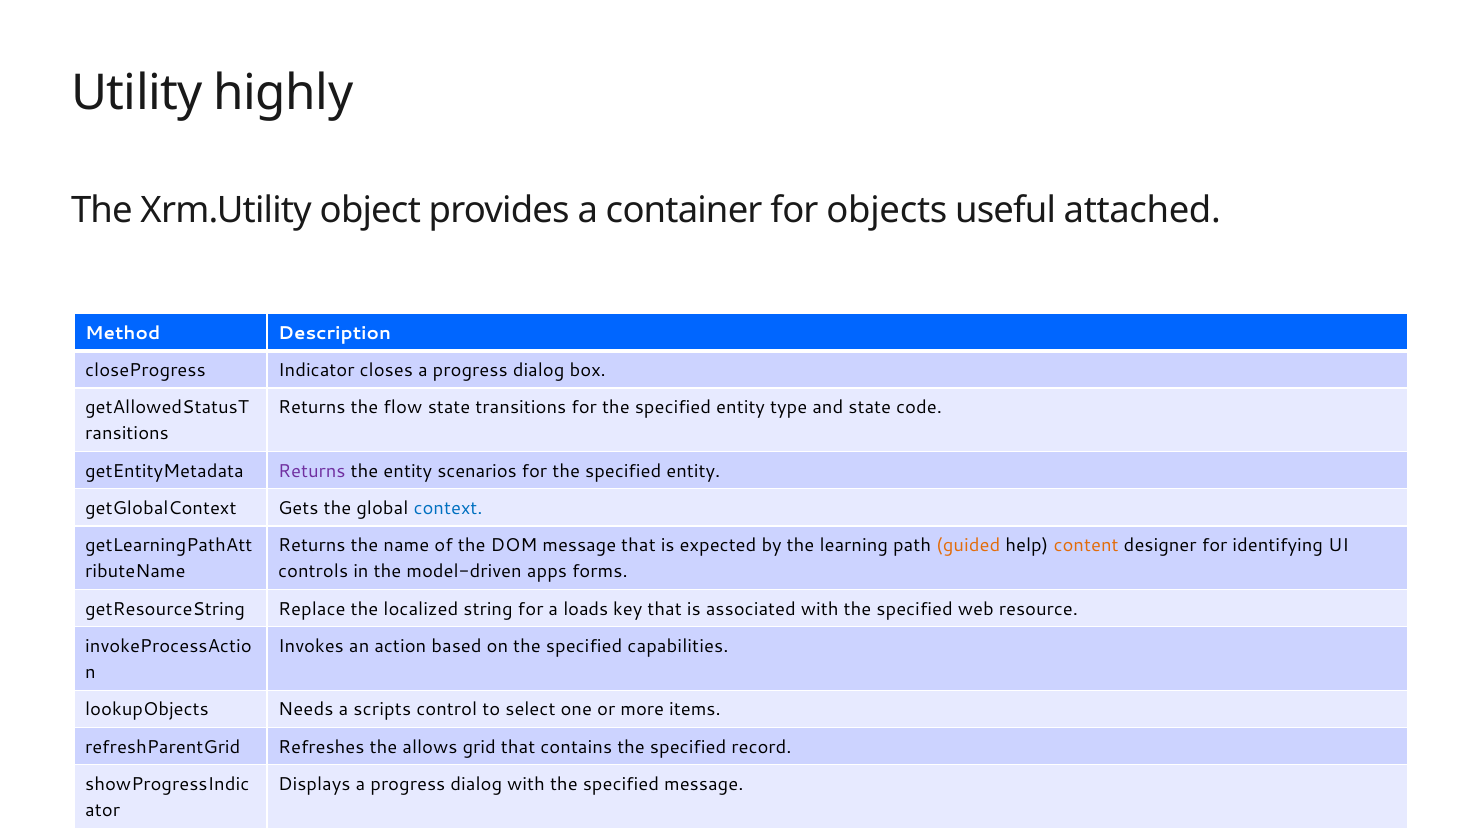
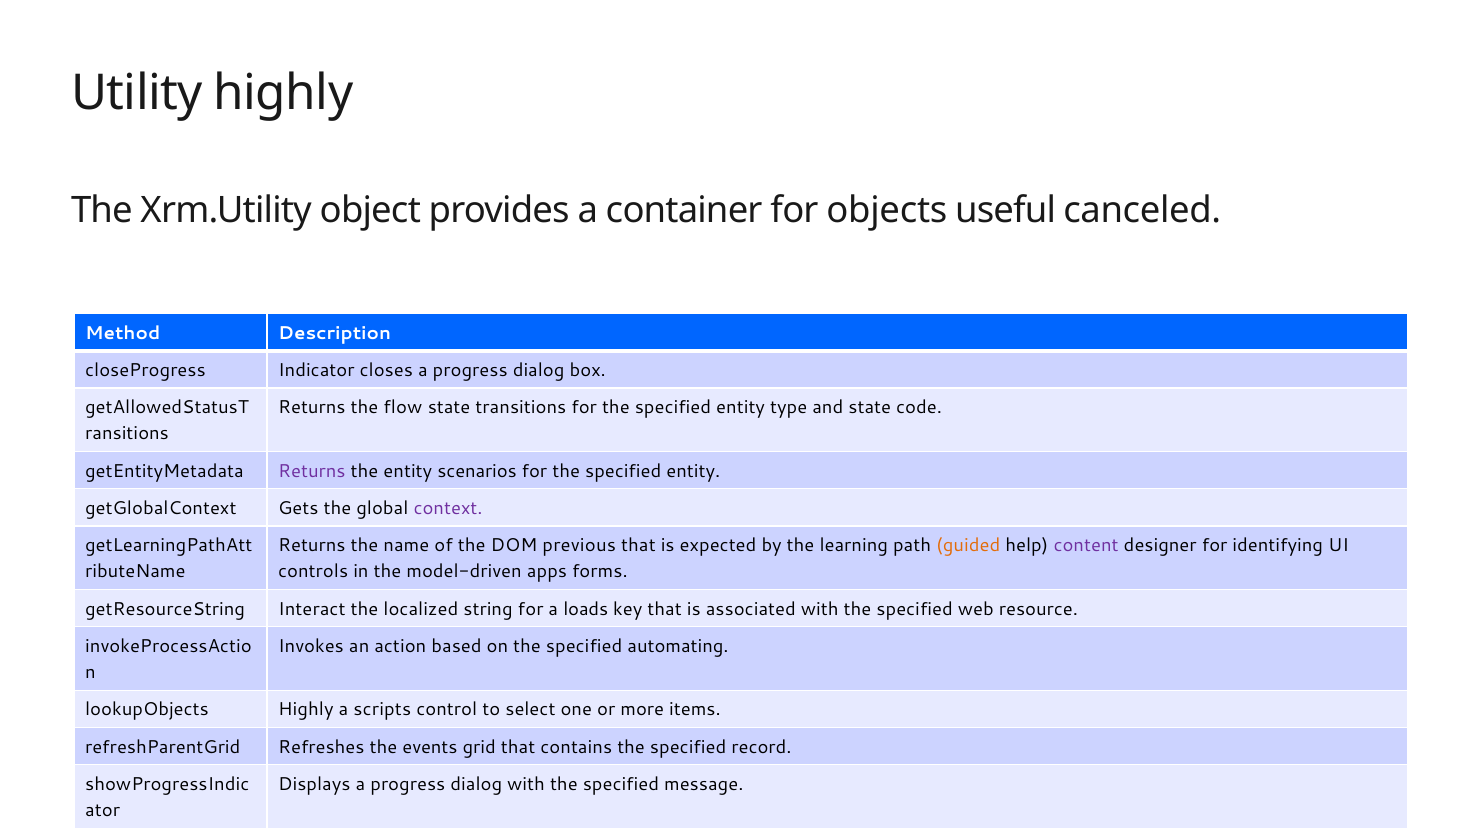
attached: attached -> canceled (1142, 210)
context colour: blue -> purple (448, 508)
DOM message: message -> previous (579, 545)
content colour: orange -> purple (1086, 545)
Replace: Replace -> Interact (312, 609)
capabilities: capabilities -> automating (678, 646)
lookupObjects Needs: Needs -> Highly (306, 709)
allows: allows -> events (430, 747)
